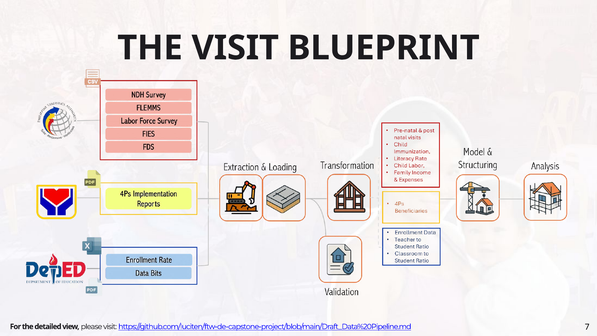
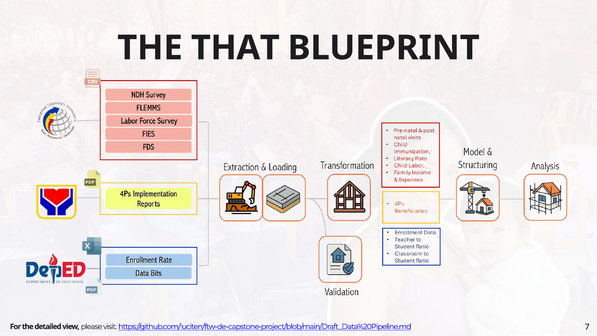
THE VISIT: VISIT -> THAT (235, 48)
